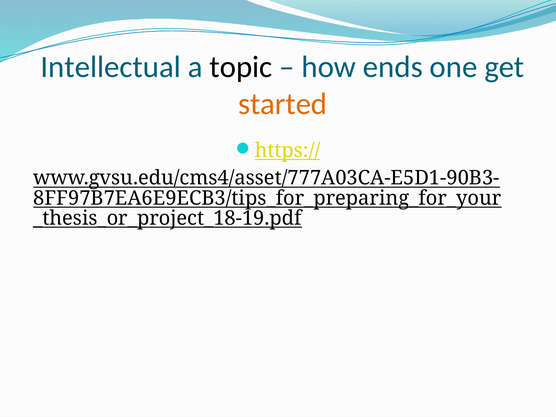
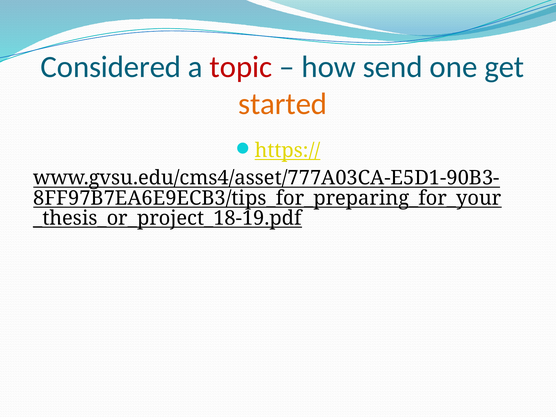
Intellectual: Intellectual -> Considered (111, 67)
topic colour: black -> red (241, 67)
ends: ends -> send (393, 67)
